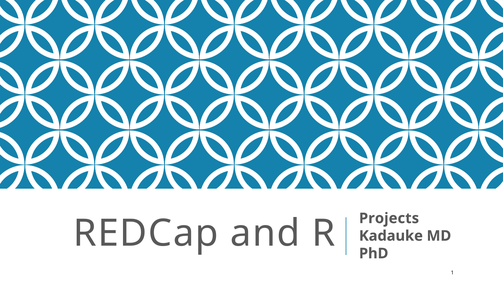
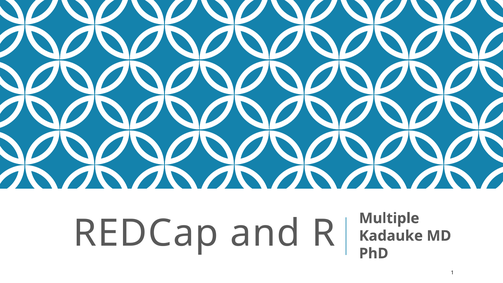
Projects: Projects -> Multiple (389, 218)
